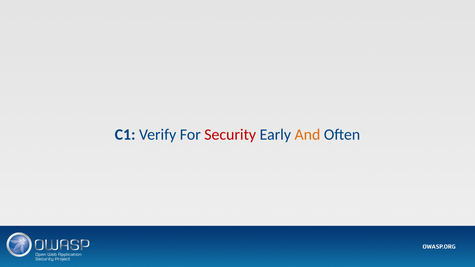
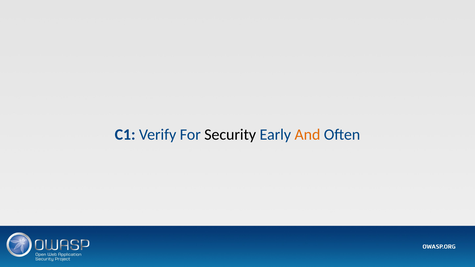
Security colour: red -> black (230, 135)
